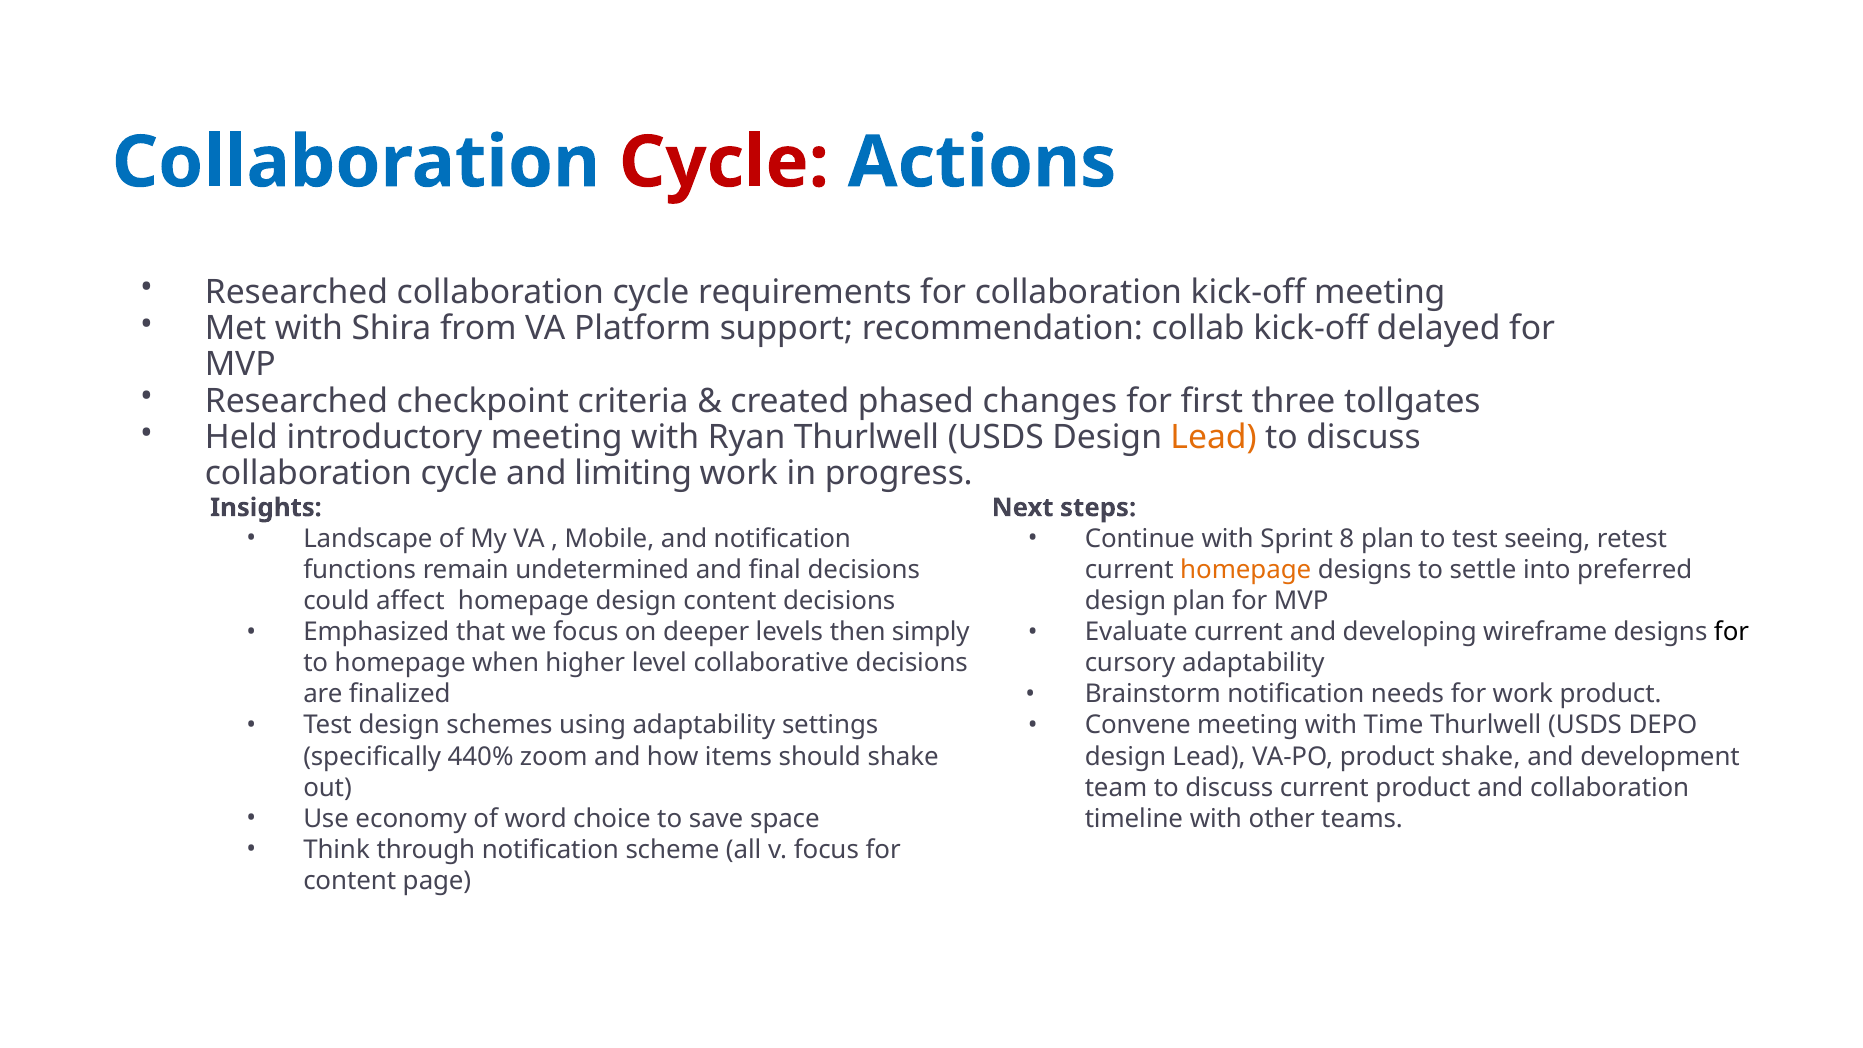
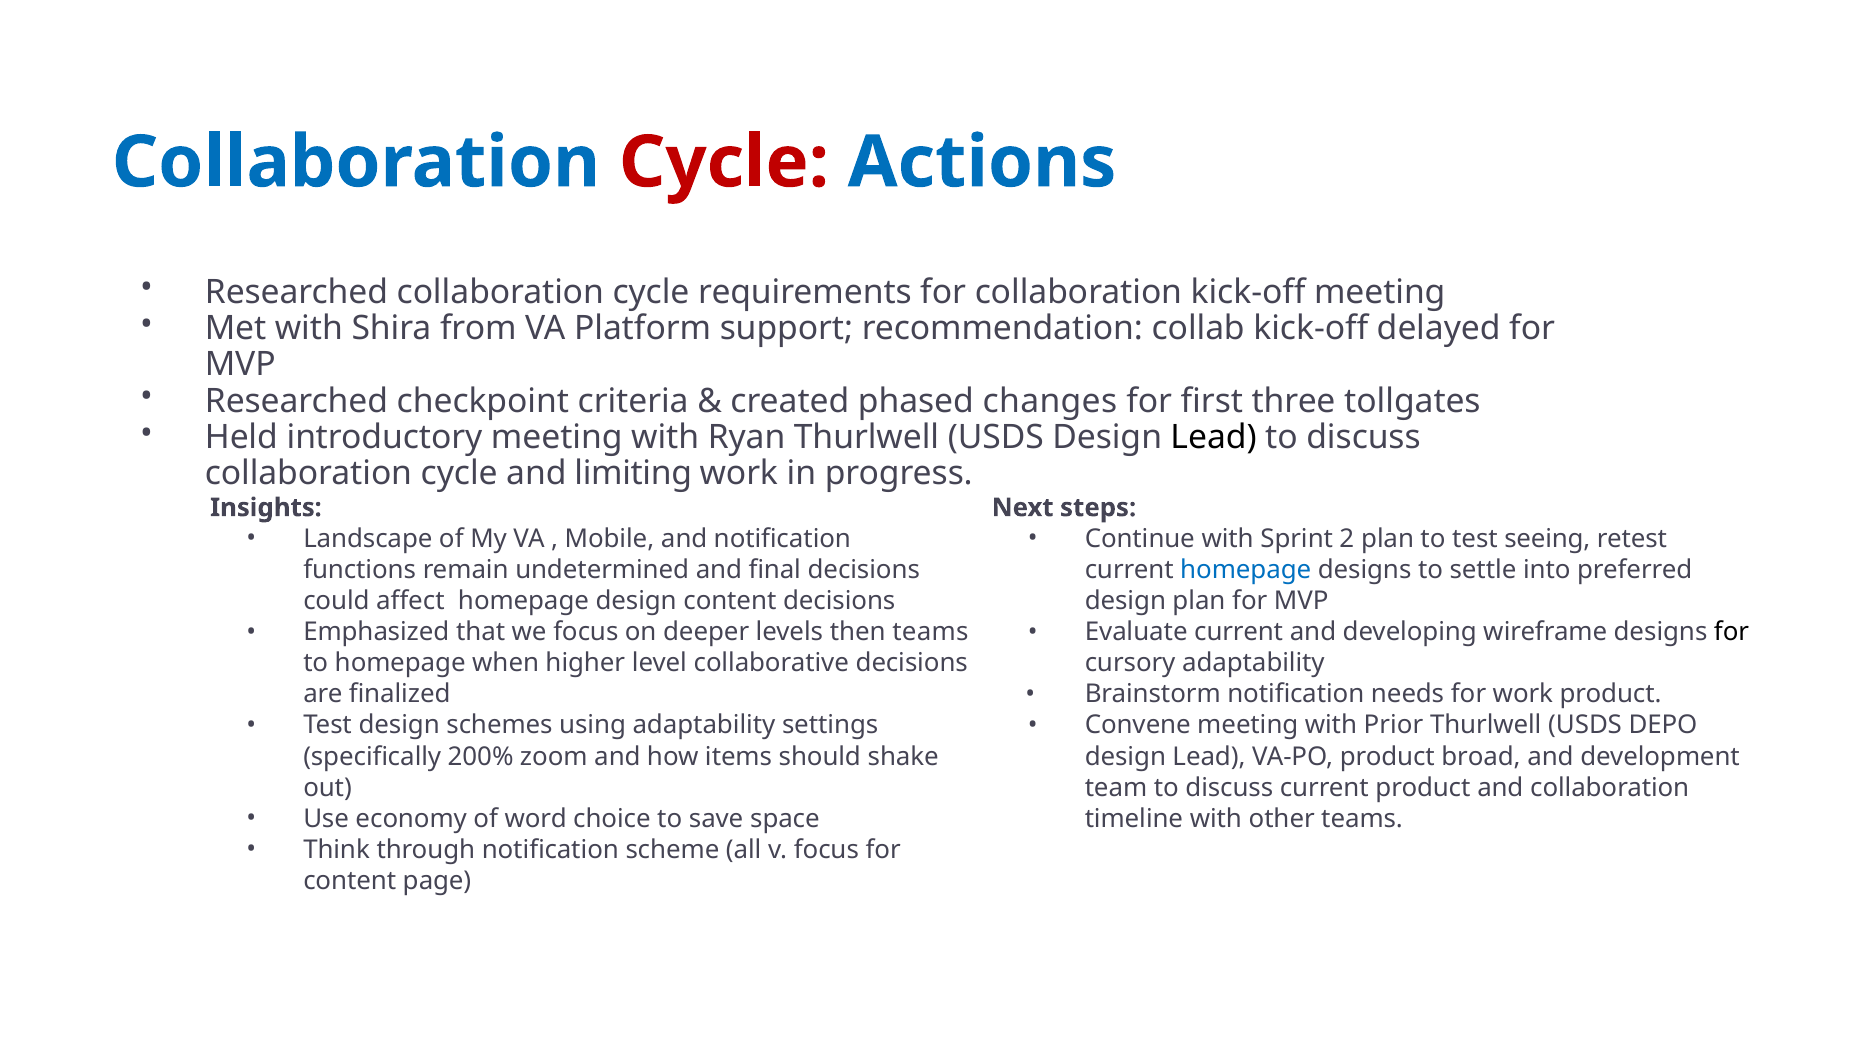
Lead colour: orange -> black (1214, 437)
8: 8 -> 2 (1347, 539)
homepage colour: orange -> blue (1246, 570)
then simply: simply -> teams (930, 632)
Time: Time -> Prior (1394, 725)
440%: 440% -> 200% (481, 756)
product shake: shake -> broad (1481, 756)
